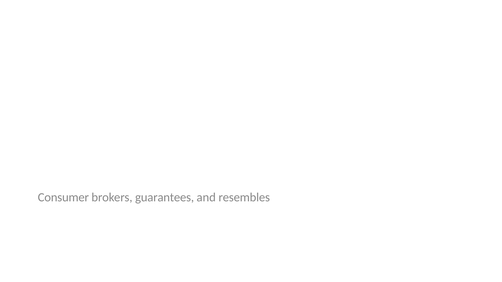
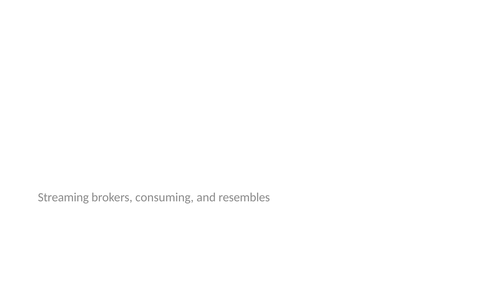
Consumer: Consumer -> Streaming (63, 198)
guarantees: guarantees -> consuming (165, 198)
